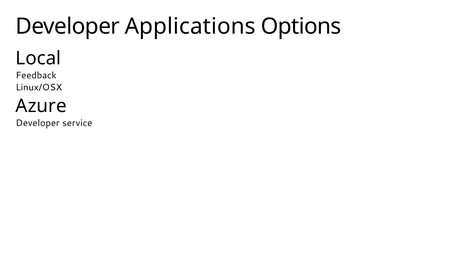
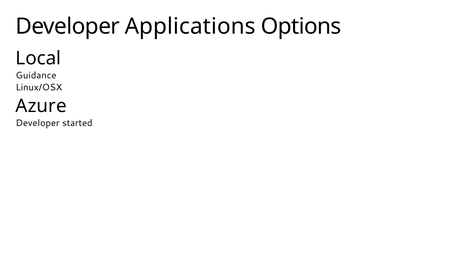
Feedback: Feedback -> Guidance (36, 75)
service: service -> started (77, 123)
